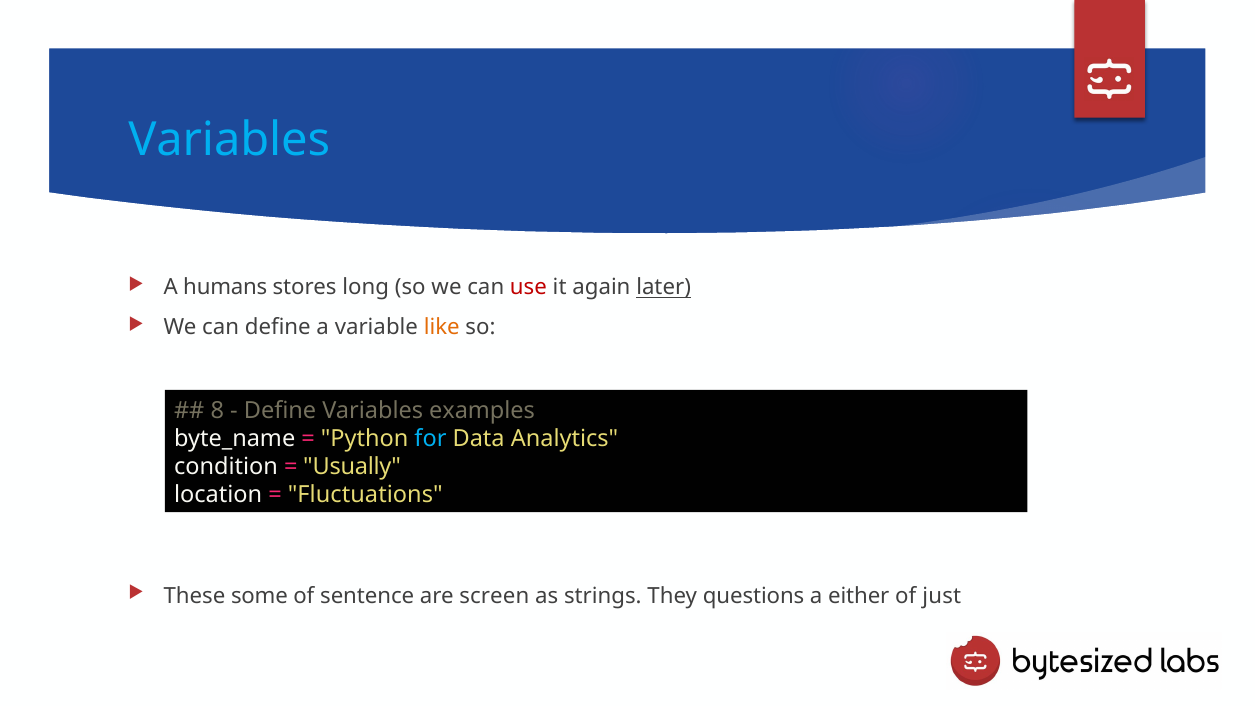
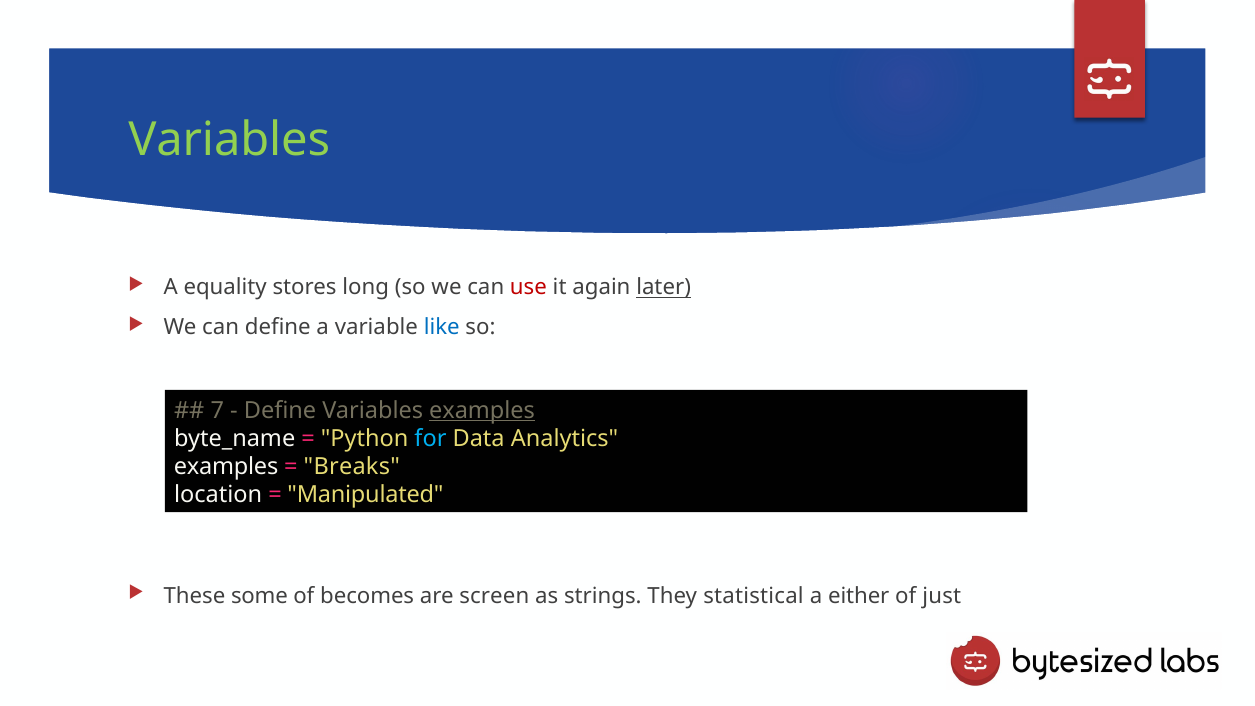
Variables colour: light blue -> light green (229, 140)
humans: humans -> equality (225, 288)
like colour: orange -> blue (442, 327)
8: 8 -> 7 (217, 410)
examples underline: none -> present (482, 410)
condition: condition -> examples (226, 467)
Usually: Usually -> Breaks (352, 467)
Fluctuations: Fluctuations -> Manipulated (365, 495)
sentence: sentence -> becomes (367, 596)
questions: questions -> statistical (753, 596)
